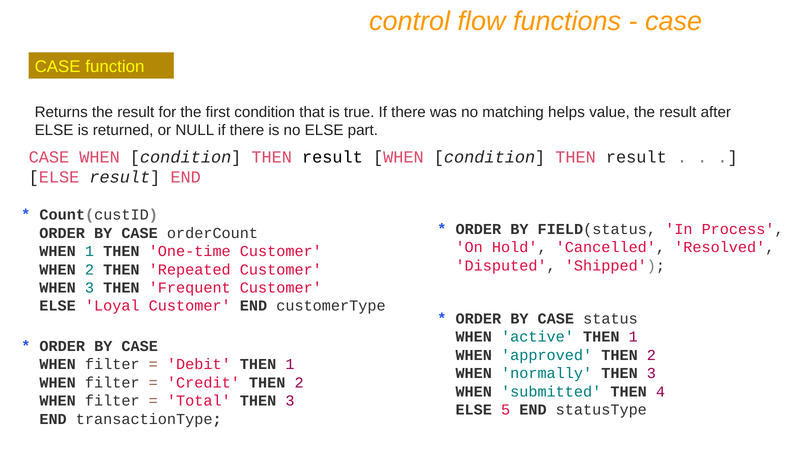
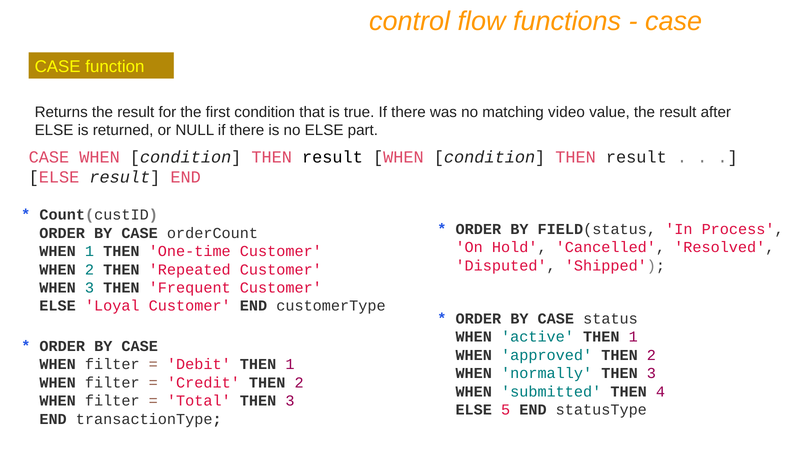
helps: helps -> video (566, 112)
